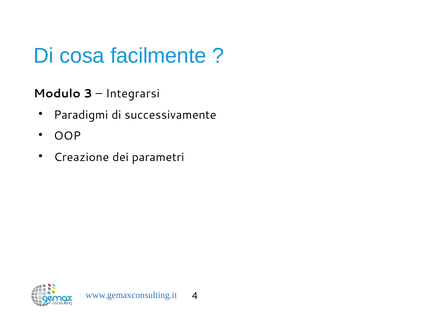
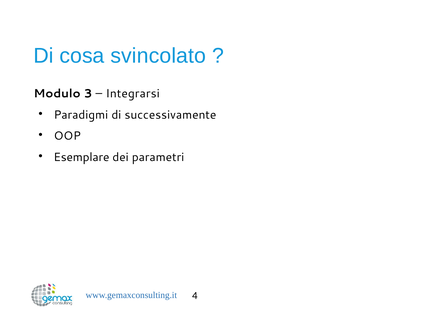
facilmente: facilmente -> svincolato (158, 56)
Creazione: Creazione -> Esemplare (81, 157)
